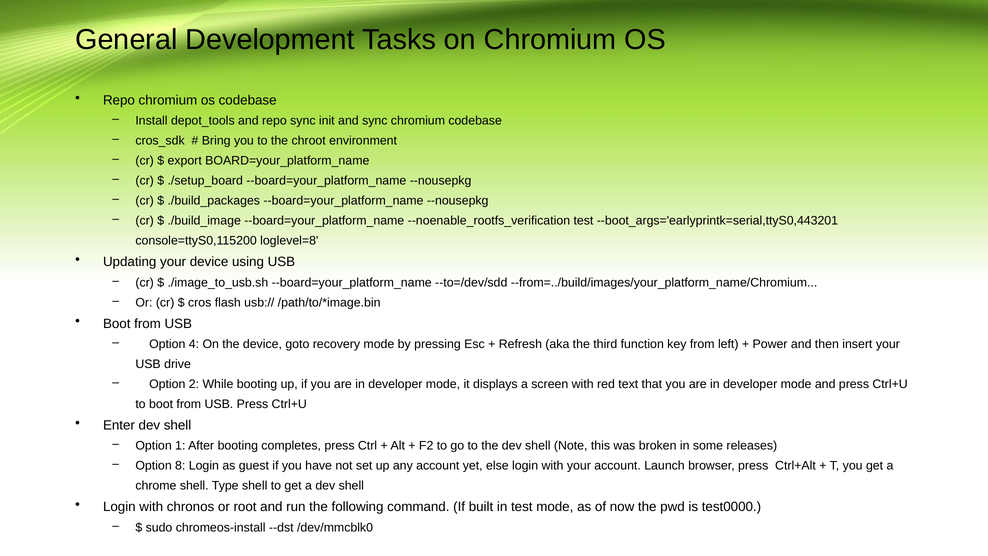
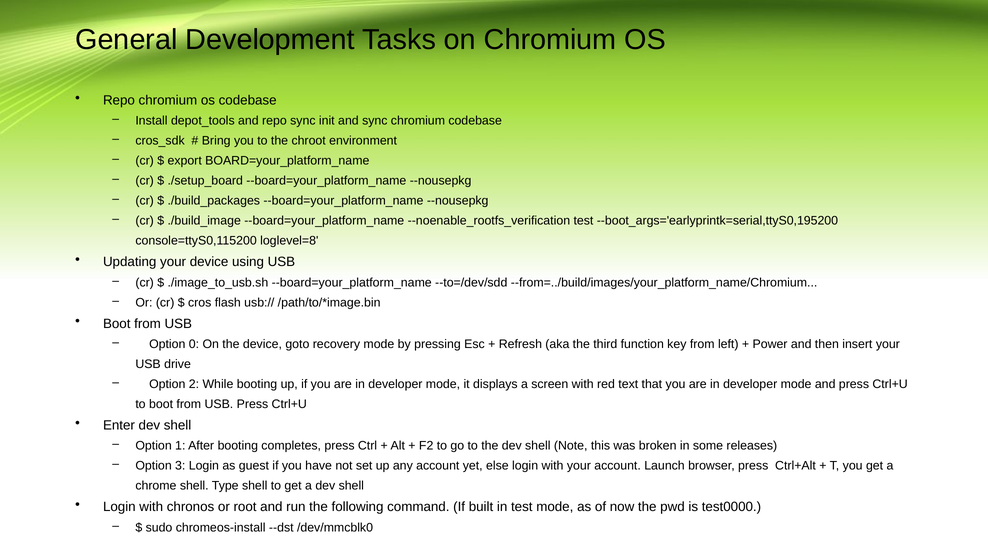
--boot_args='earlyprintk=serial,ttyS0,443201: --boot_args='earlyprintk=serial,ttyS0,443201 -> --boot_args='earlyprintk=serial,ttyS0,195200 (717, 221)
4: 4 -> 0 (194, 344)
8: 8 -> 3 (180, 466)
